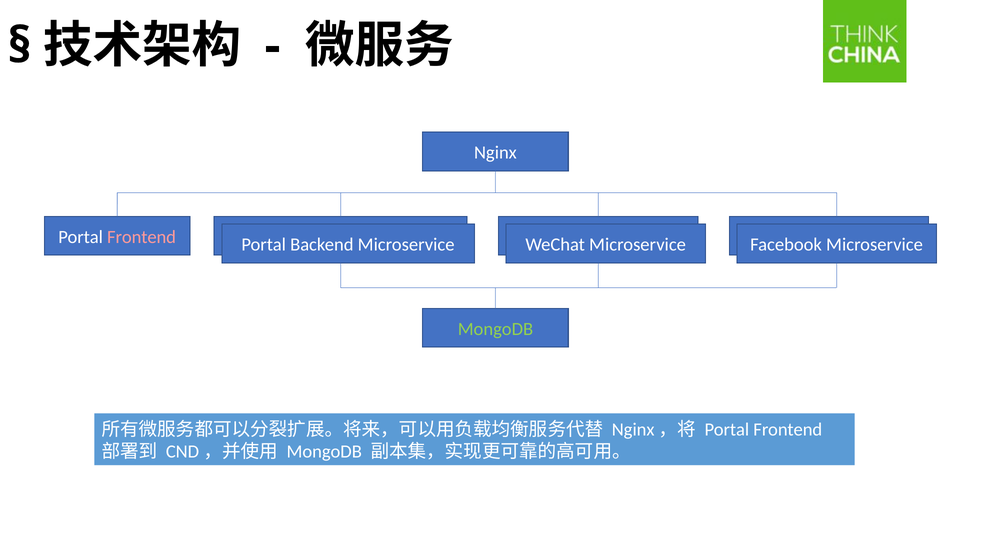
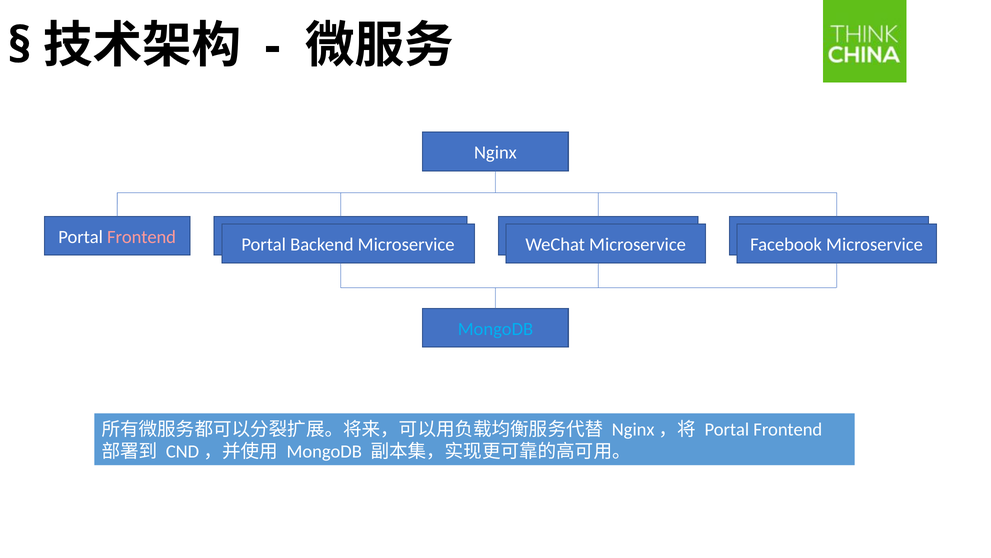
MongoDB colour: light green -> light blue (495, 329)
